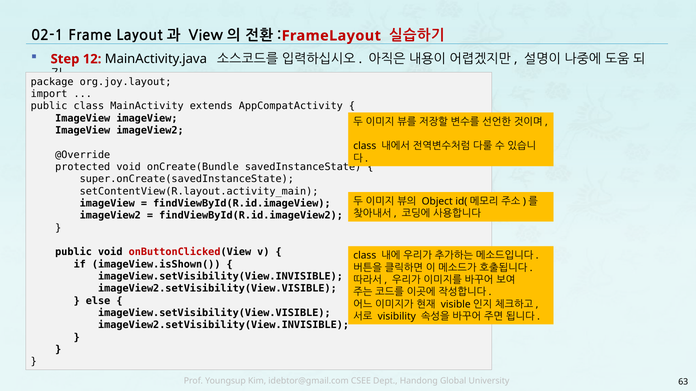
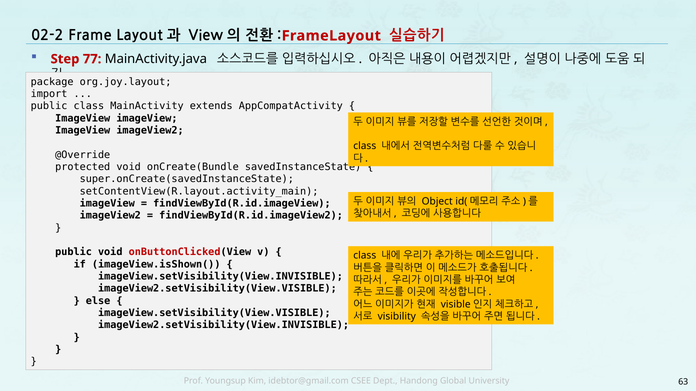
02-1: 02-1 -> 02-2 (47, 36)
12: 12 -> 77 (92, 59)
